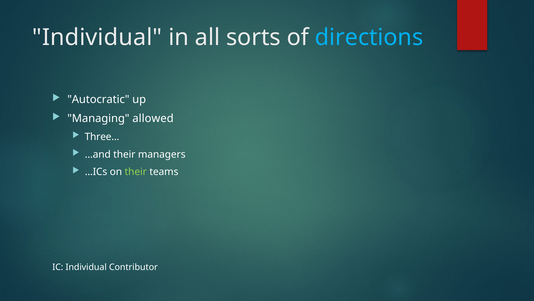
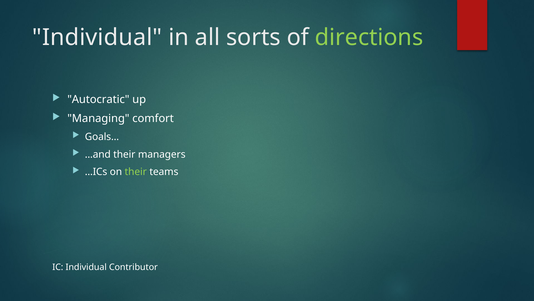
directions colour: light blue -> light green (369, 37)
allowed: allowed -> comfort (153, 118)
Three…: Three… -> Goals… (102, 136)
